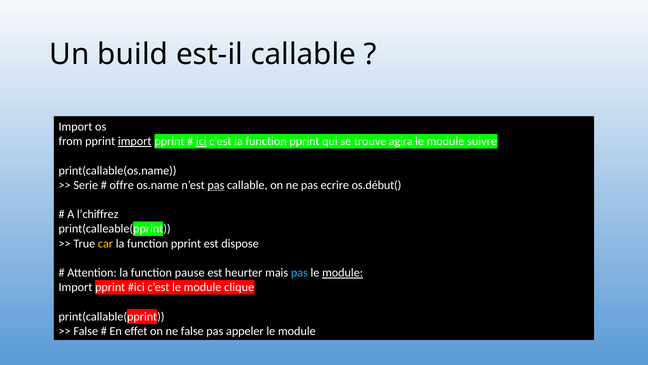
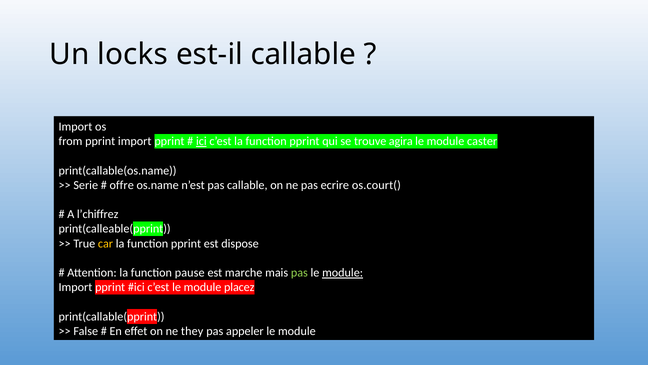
build: build -> locks (133, 54)
import underline: present -> none (135, 141)
suivre: suivre -> caster (482, 141)
pas underline: present -> none (216, 185)
os.début(: os.début( -> os.court( (376, 185)
heurter: heurter -> marche (244, 272)
pas colour: light blue -> light green (299, 272)
clique: clique -> placez (239, 287)
ne false: false -> they (192, 331)
